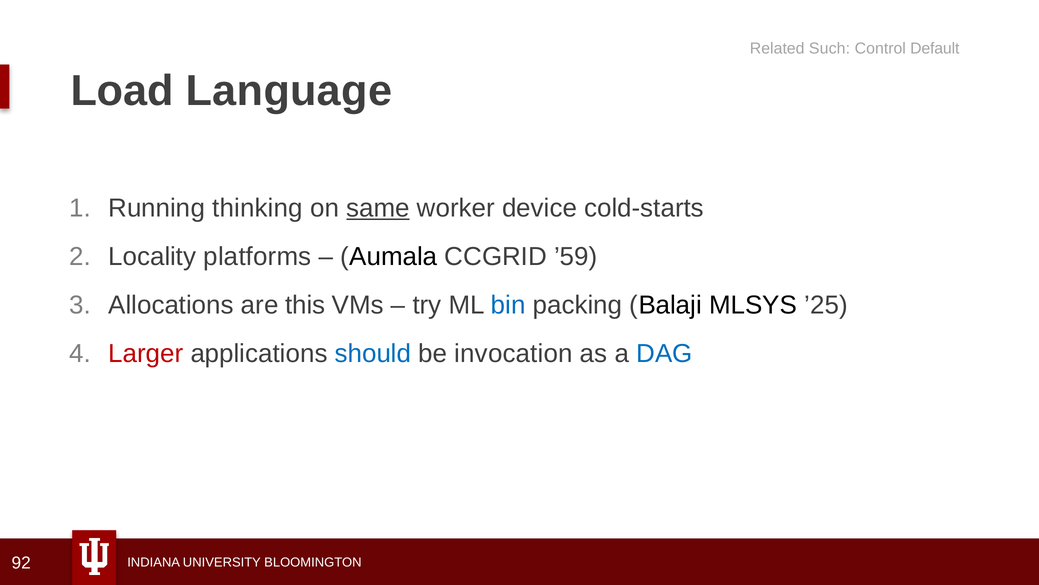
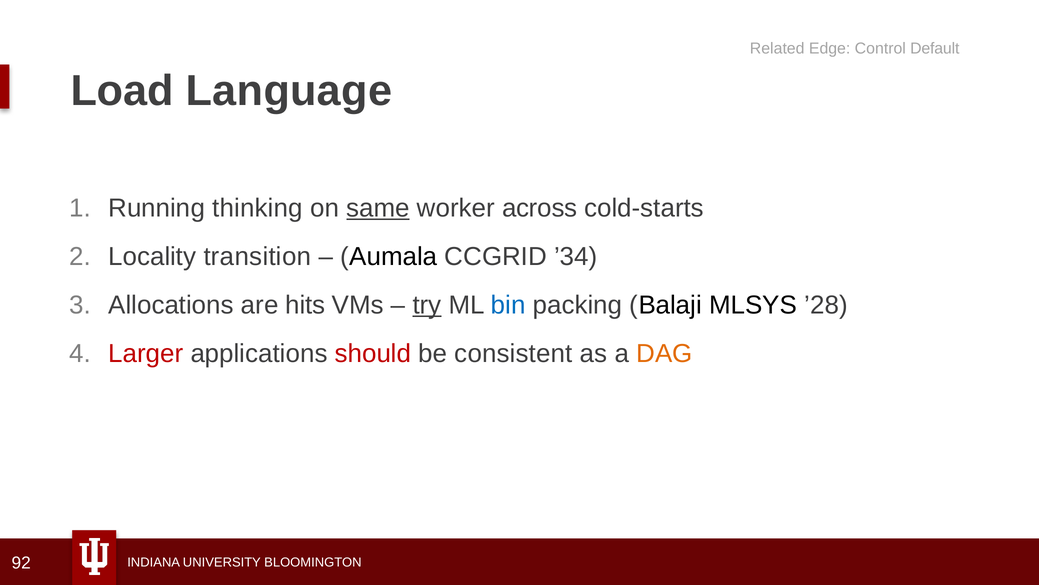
Such: Such -> Edge (830, 48)
device: device -> across (540, 208)
platforms: platforms -> transition (257, 256)
’59: ’59 -> ’34 (576, 256)
this: this -> hits (305, 305)
try underline: none -> present (427, 305)
’25: ’25 -> ’28 (826, 305)
should colour: blue -> red (373, 353)
invocation: invocation -> consistent (514, 353)
DAG colour: blue -> orange (664, 353)
